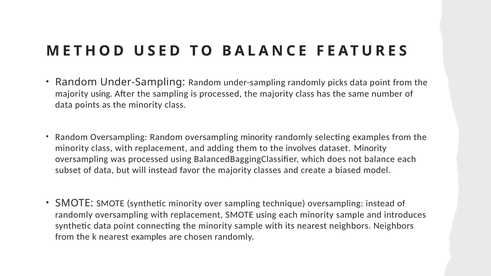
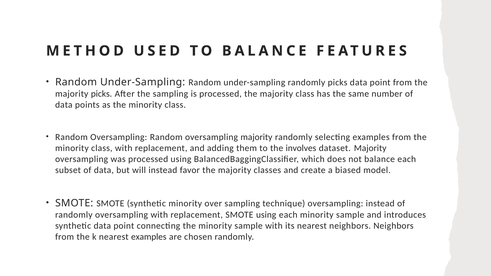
majority using: using -> picks (101, 94)
oversampling minority: minority -> majority (256, 137)
dataset Minority: Minority -> Majority (370, 148)
